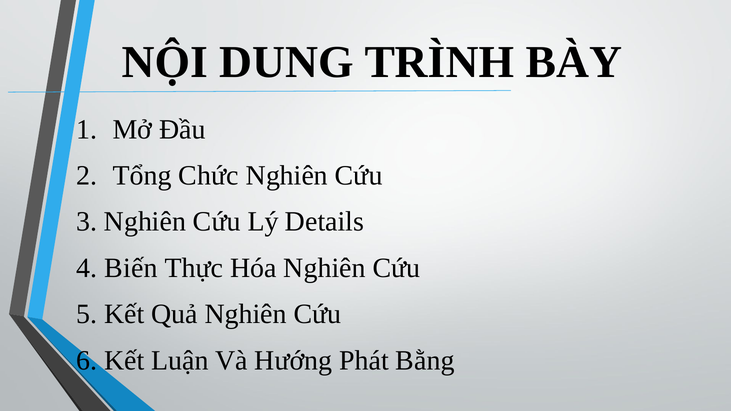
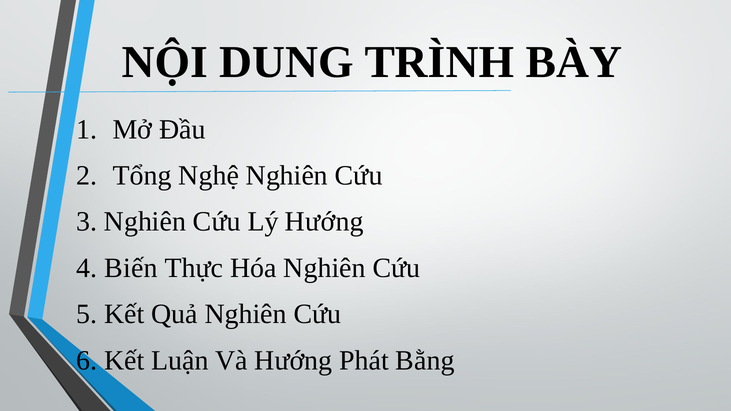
Chức: Chức -> Nghệ (209, 176)
Lý Details: Details -> Hướng (324, 222)
